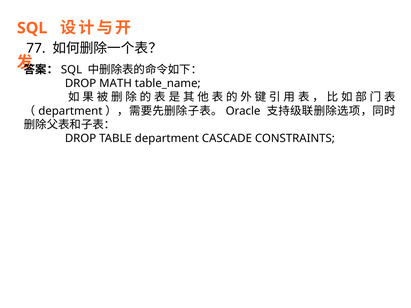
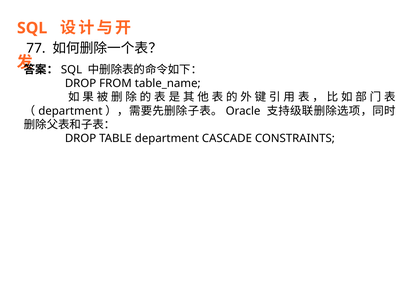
MATH: MATH -> FROM (115, 84)
